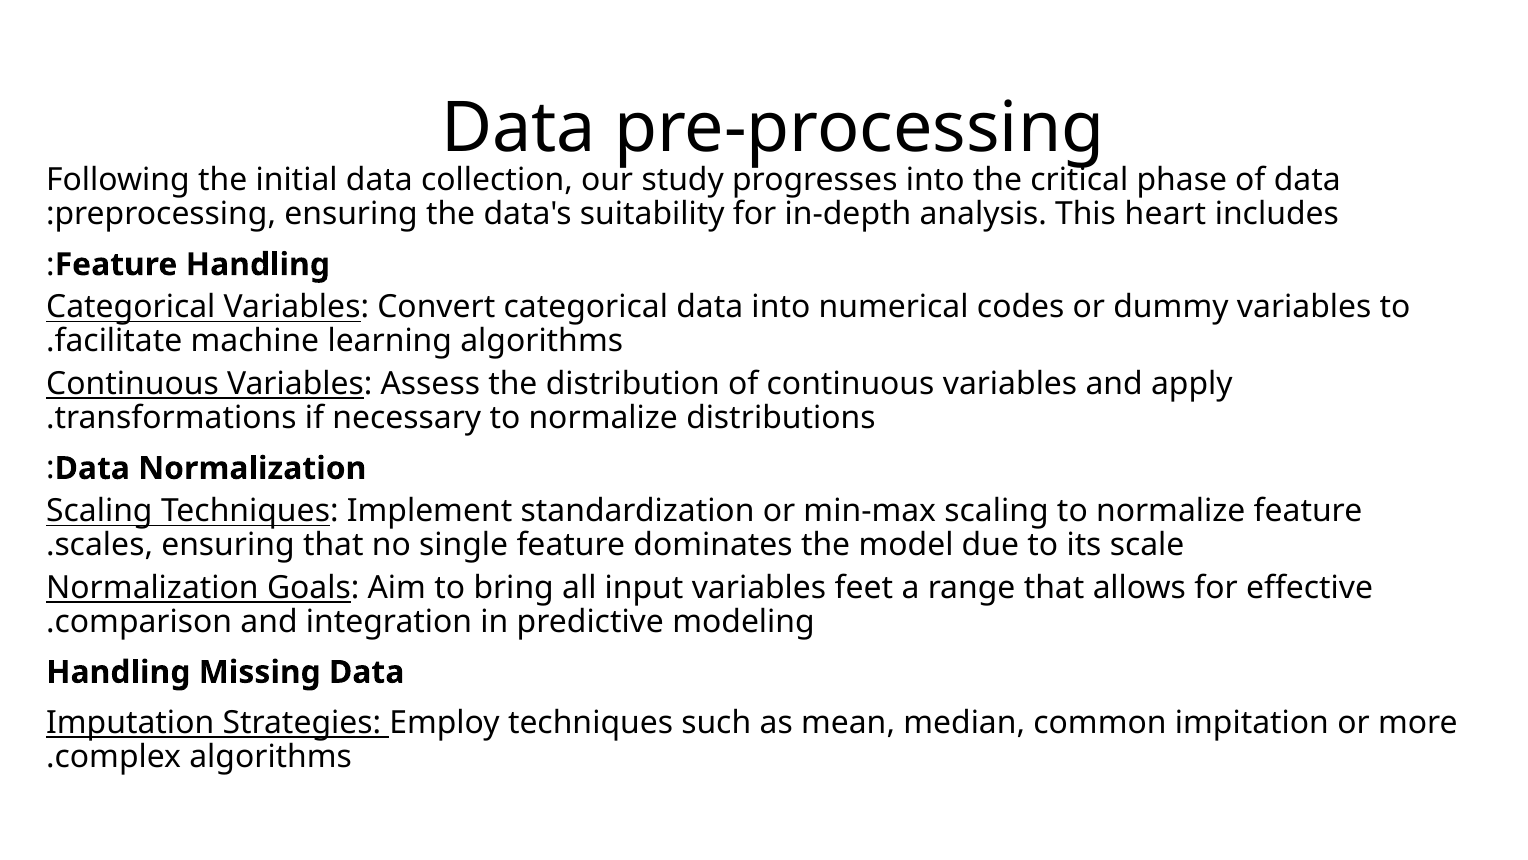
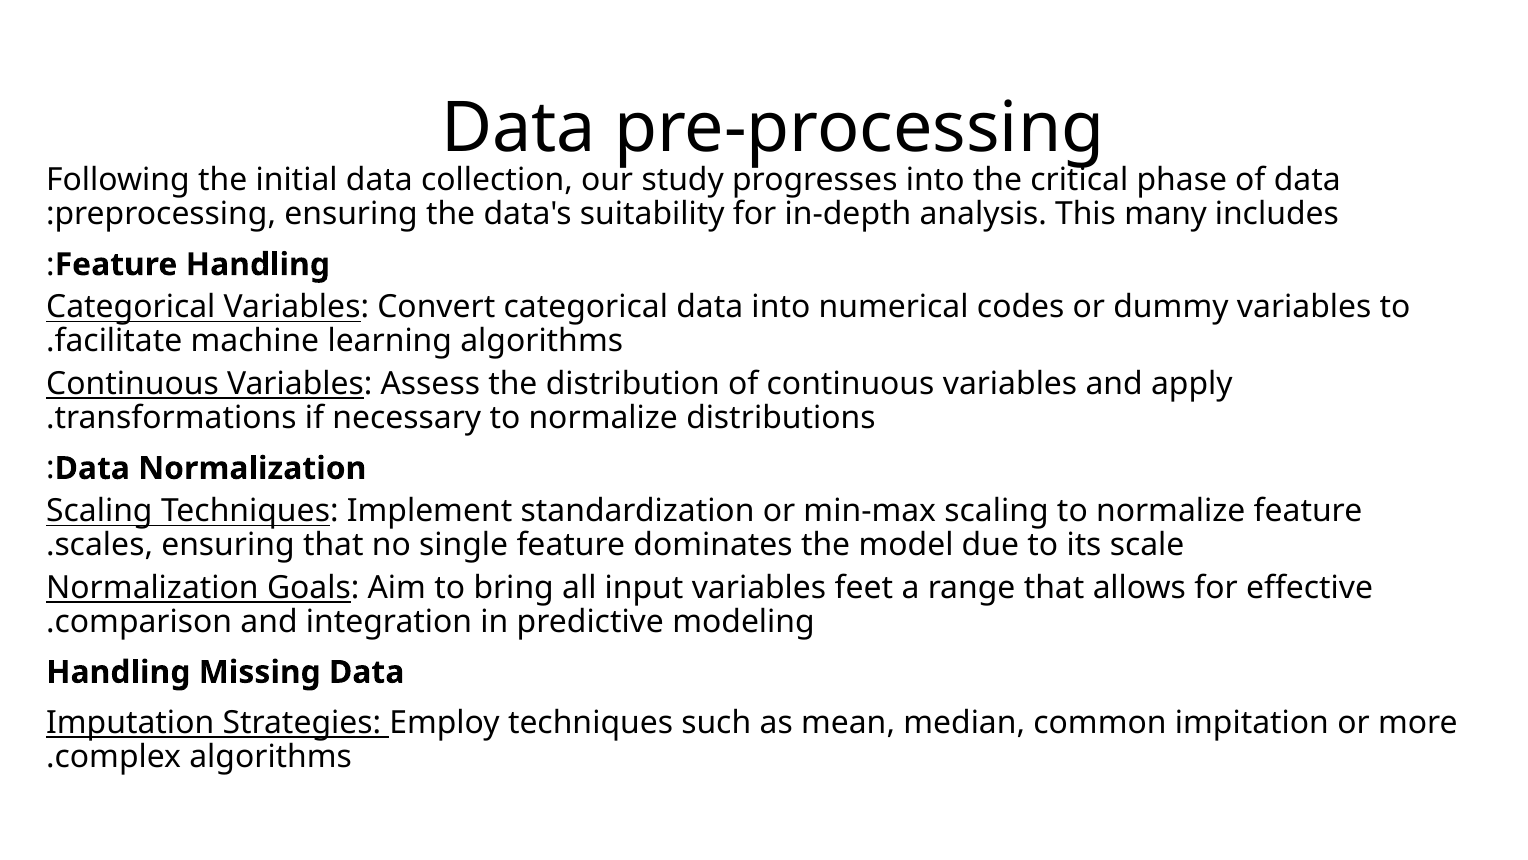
heart: heart -> many (1166, 214)
